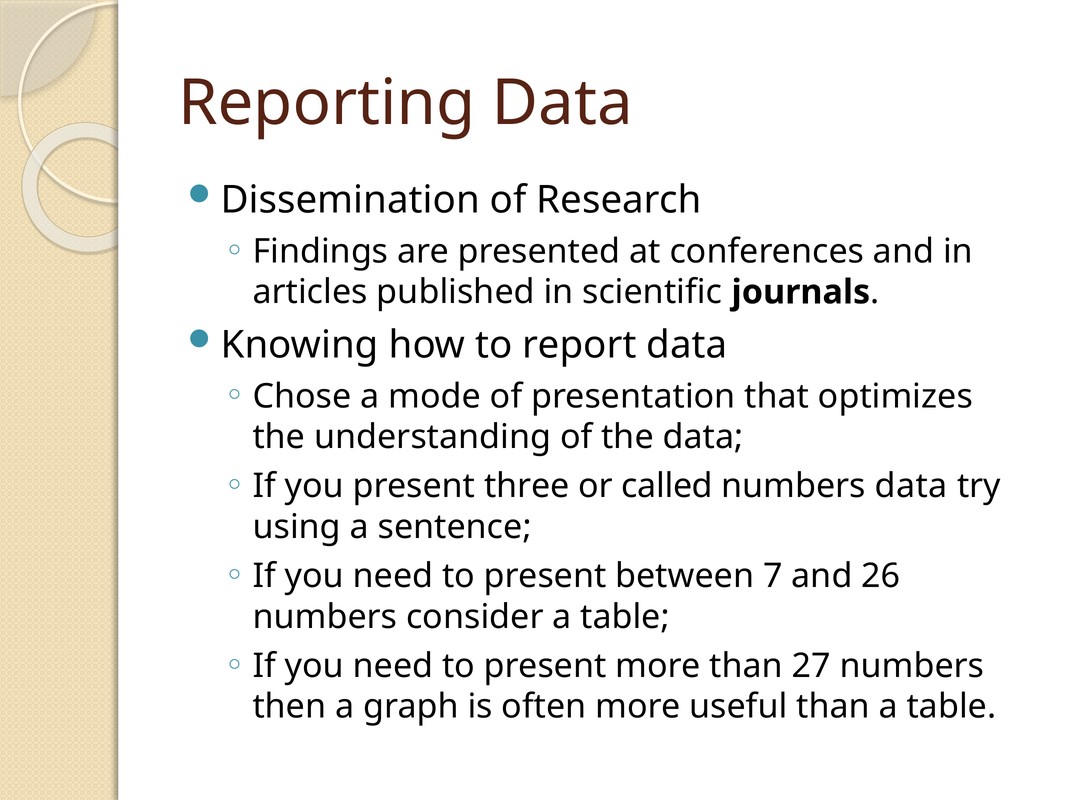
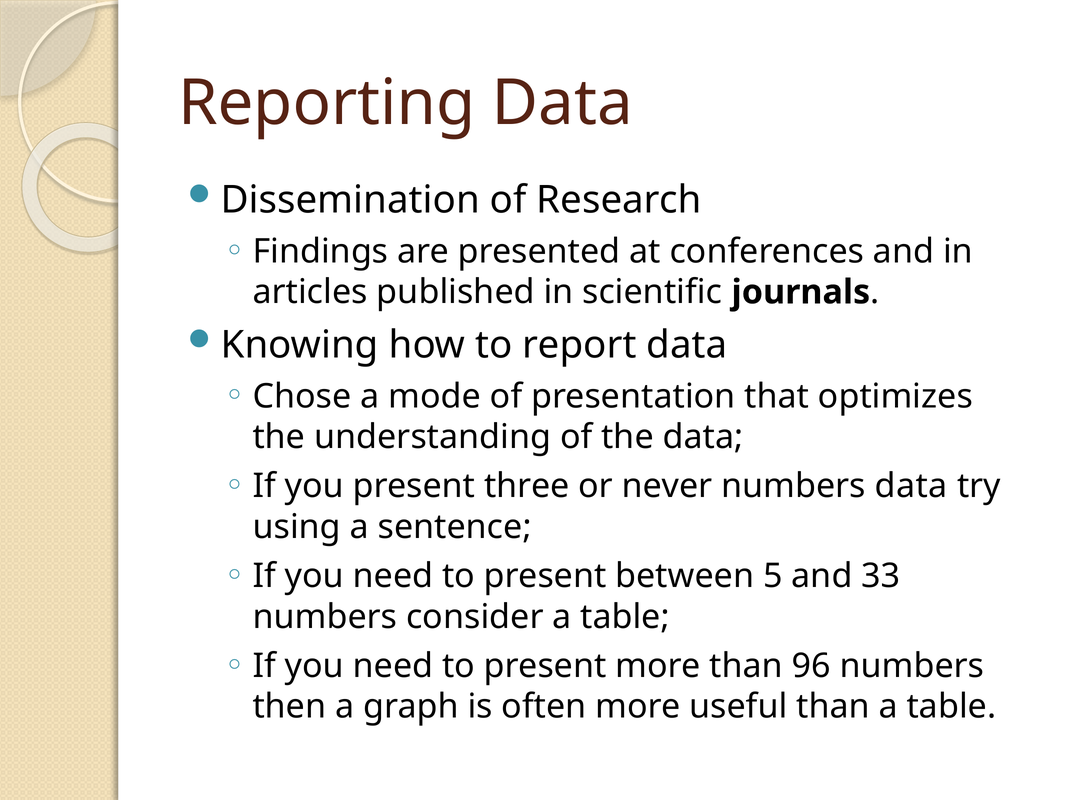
called: called -> never (667, 486)
7: 7 -> 5 (773, 576)
26: 26 -> 33 (881, 576)
27: 27 -> 96 (811, 666)
